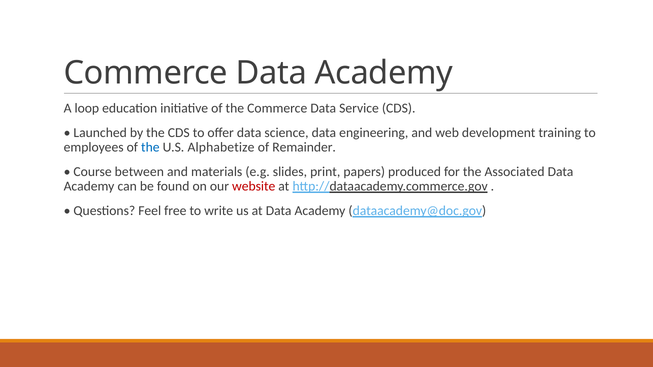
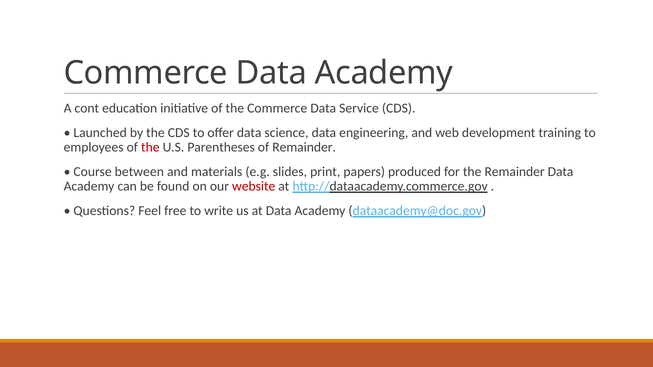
loop: loop -> cont (87, 109)
the colour: blue -> red (150, 147)
Alphabetize: Alphabetize -> Parentheses (221, 147)
the Associated: Associated -> Remainder (515, 172)
